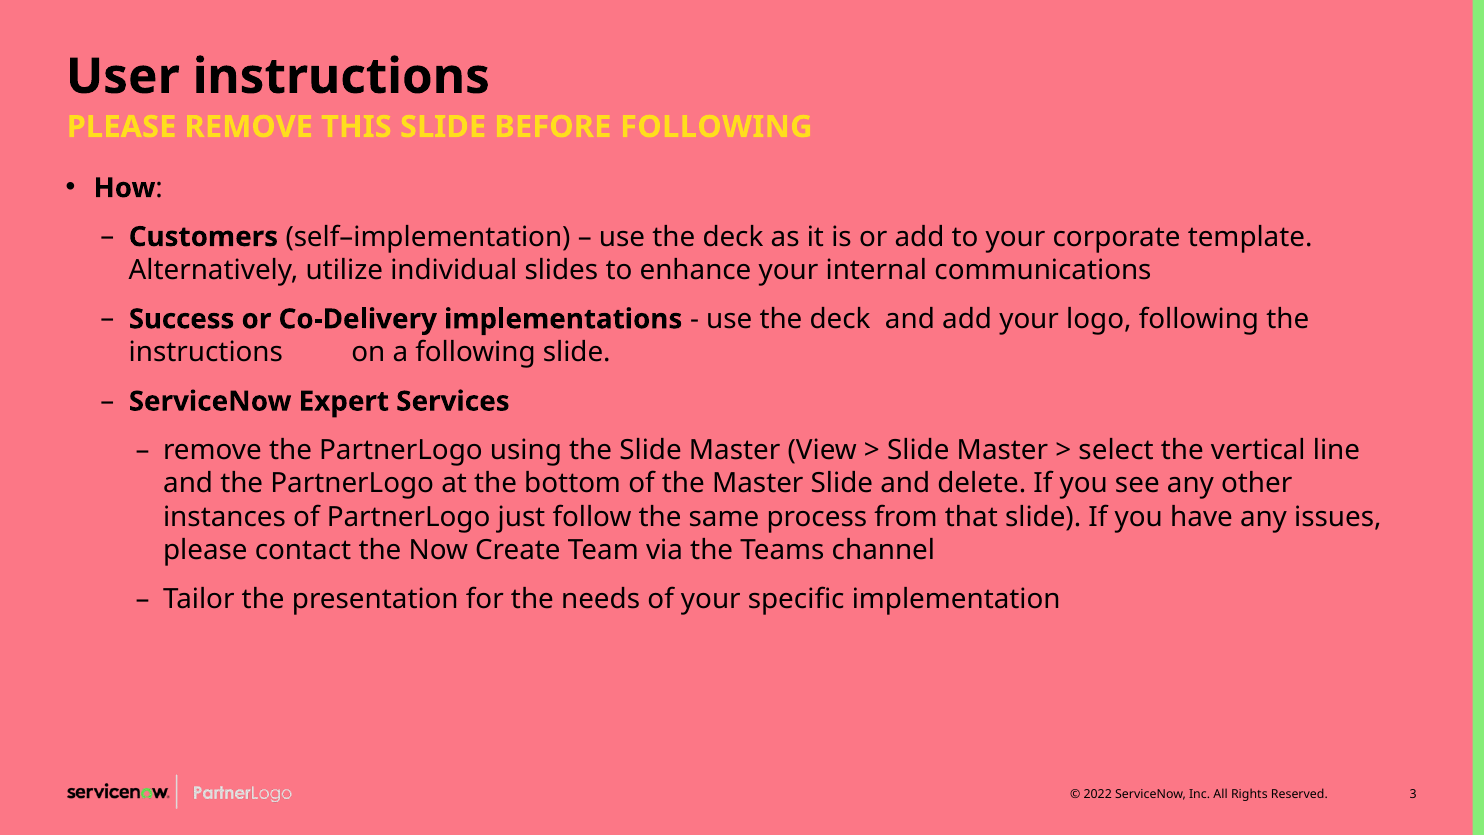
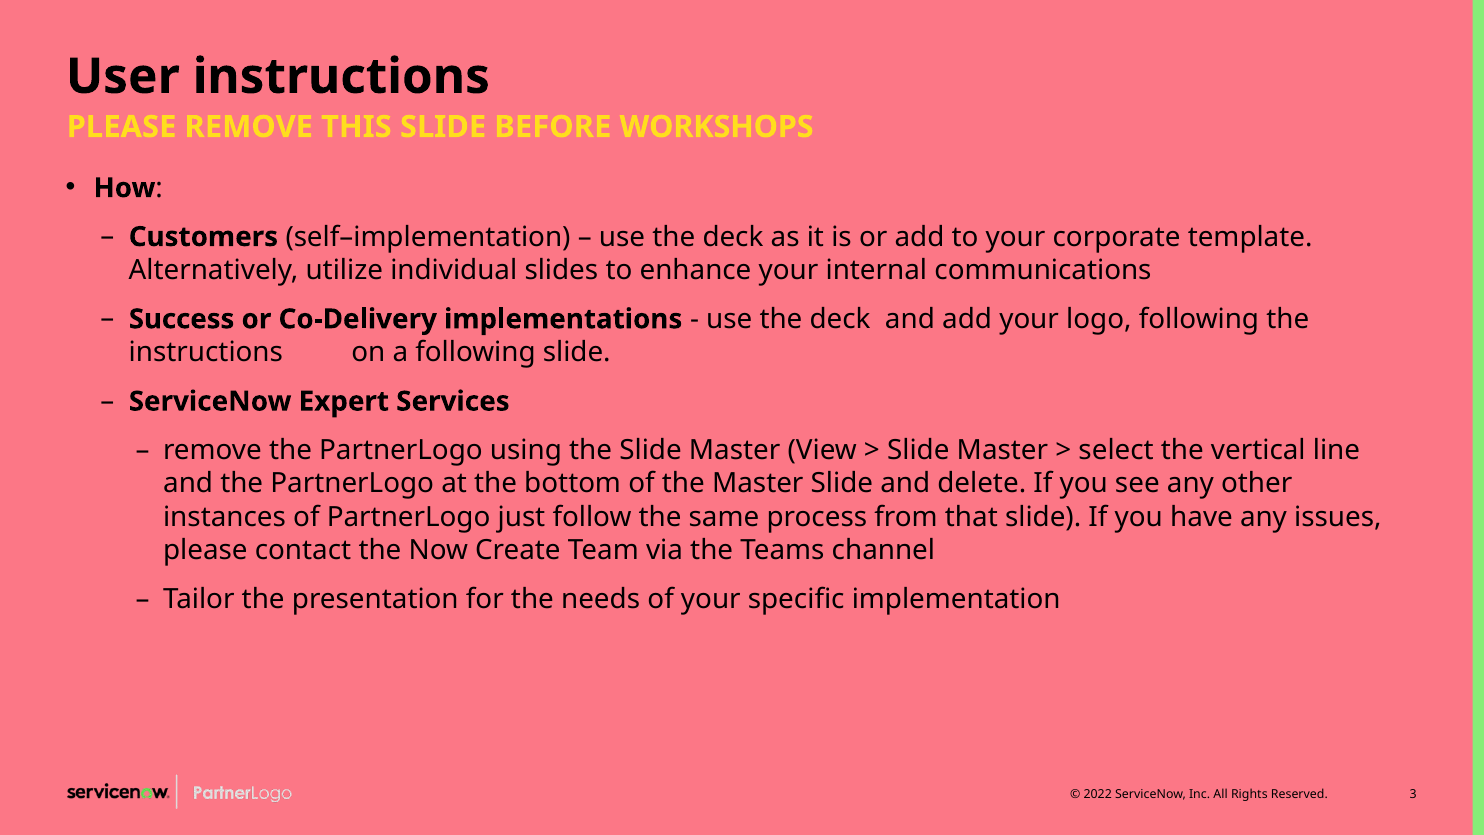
BEFORE FOLLOWING: FOLLOWING -> WORKSHOPS (717, 127)
